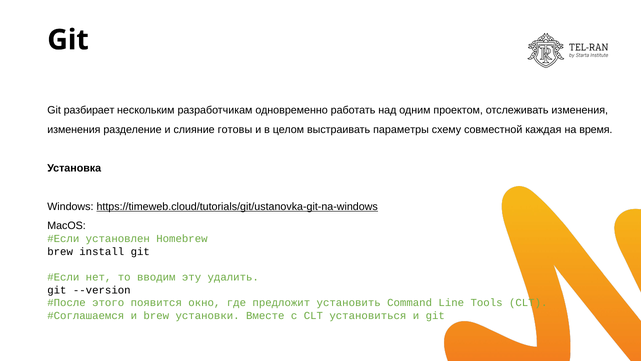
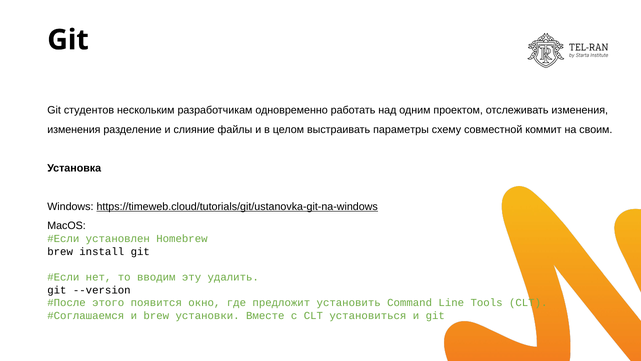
разбирает: разбирает -> студентов (89, 110)
готовы: готовы -> файлы (235, 130)
каждая: каждая -> коммит (543, 130)
время: время -> своим (596, 130)
